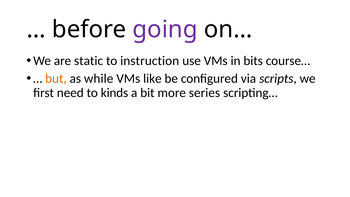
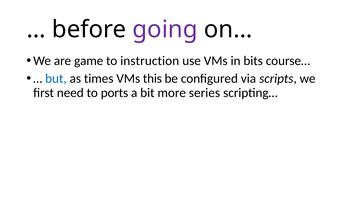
static: static -> game (89, 61)
but colour: orange -> blue (56, 79)
while: while -> times (99, 79)
like: like -> this (152, 79)
kinds: kinds -> ports (114, 93)
